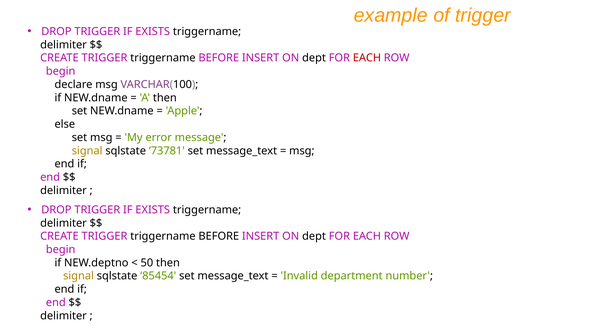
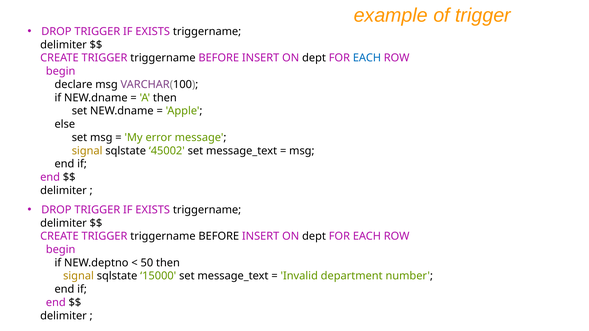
EACH colour: red -> blue (367, 58)
73781: 73781 -> 45002 (167, 151)
85454: 85454 -> 15000 (158, 276)
